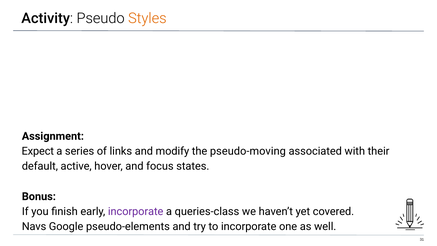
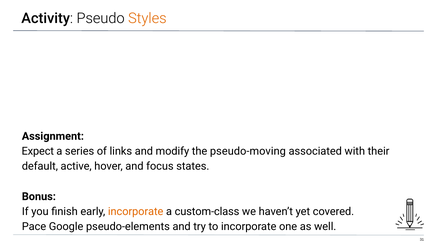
incorporate colour: purple -> orange (136, 211)
queries-class: queries-class -> custom-class (207, 211)
Navs: Navs -> Pace (34, 226)
